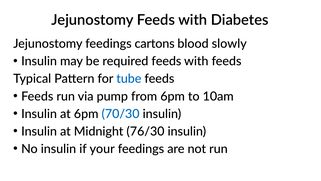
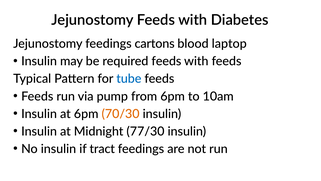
slowly: slowly -> laptop (229, 44)
70/30 colour: blue -> orange (121, 114)
76/30: 76/30 -> 77/30 (145, 131)
your: your -> tract (102, 149)
